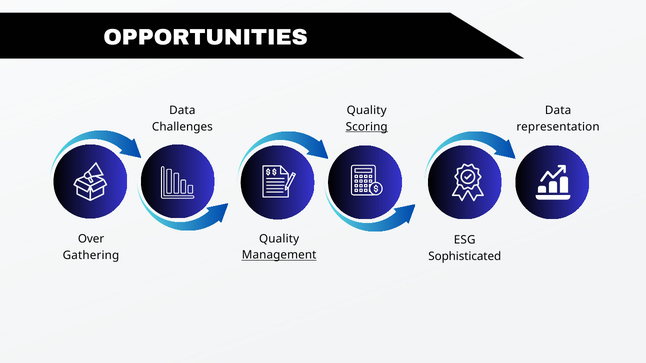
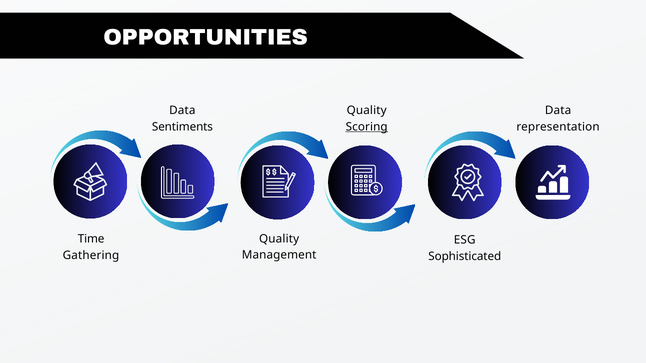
Challenges: Challenges -> Sentiments (182, 127)
Over: Over -> Time (91, 239)
Management underline: present -> none (279, 255)
